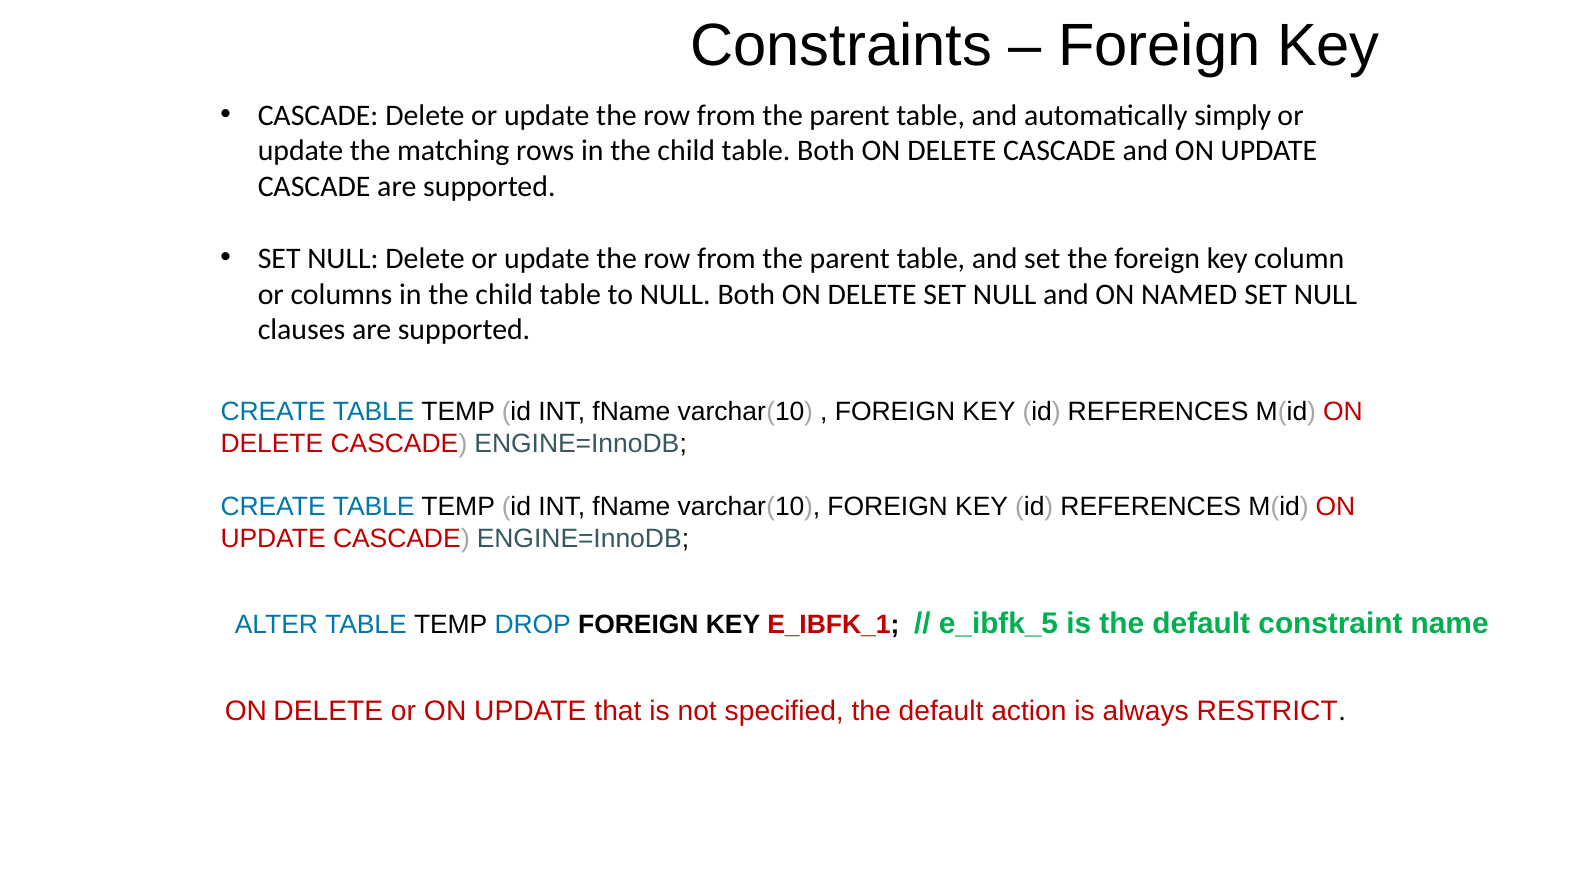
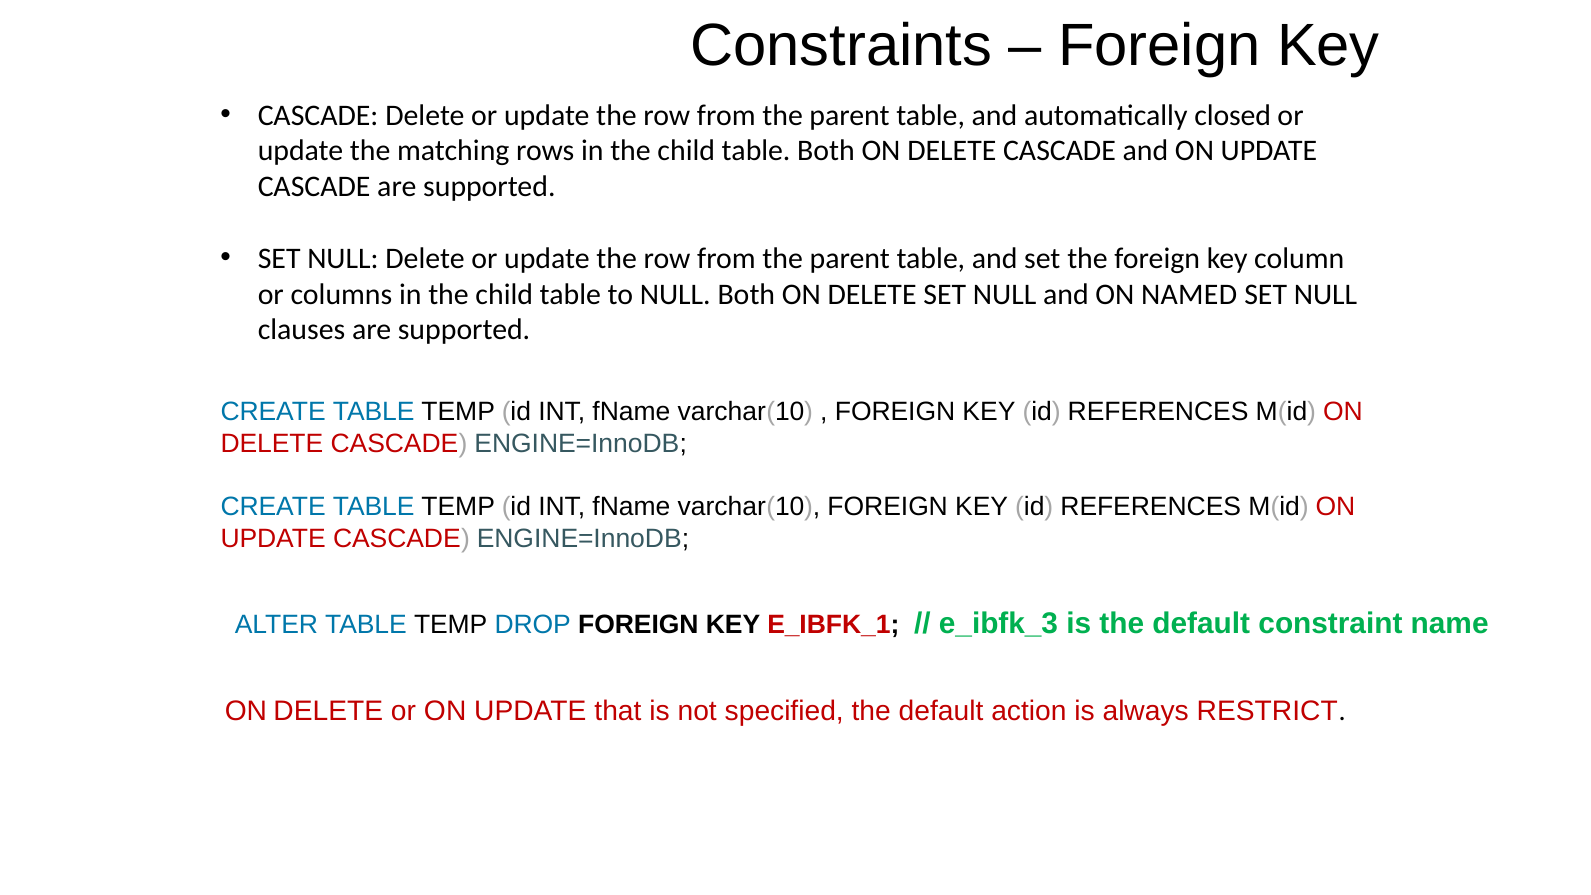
simply: simply -> closed (1233, 115)
e_ibfk_5: e_ibfk_5 -> e_ibfk_3 (998, 624)
